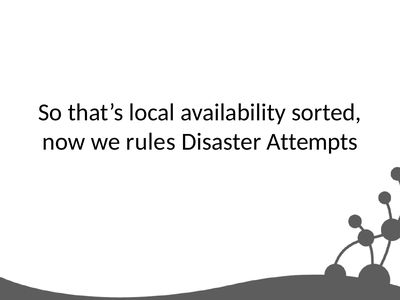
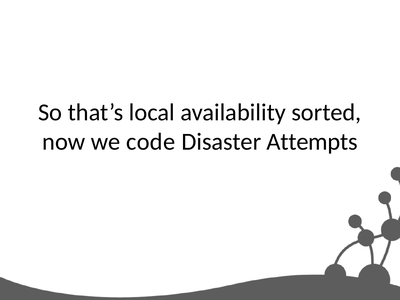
rules: rules -> code (151, 142)
